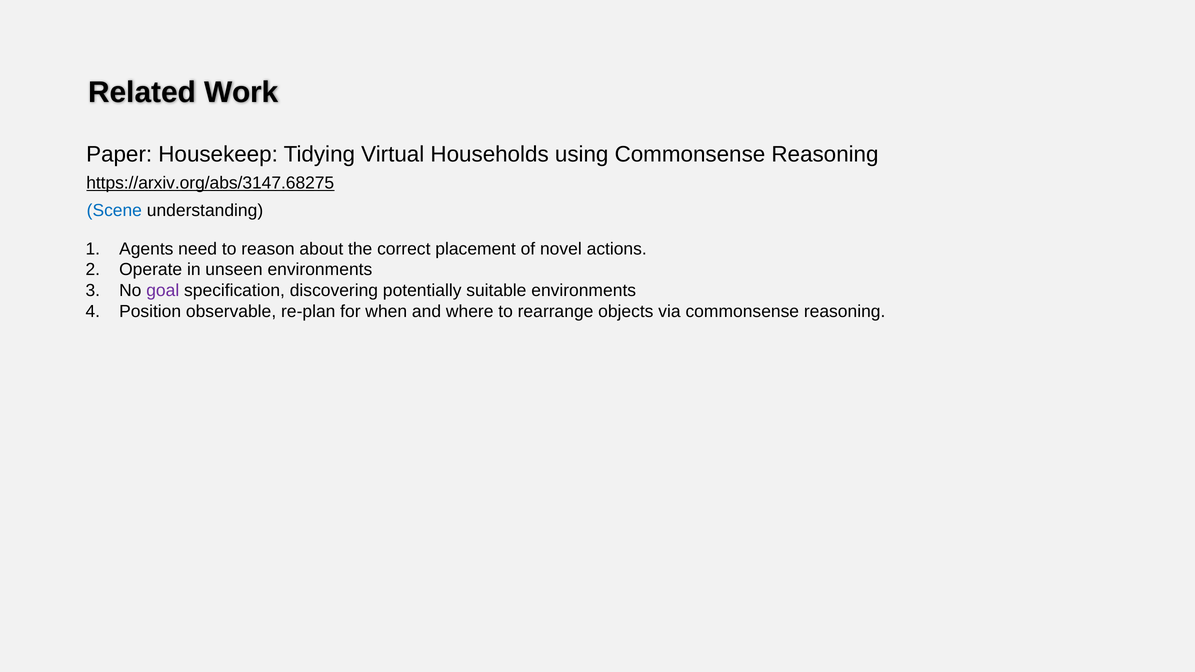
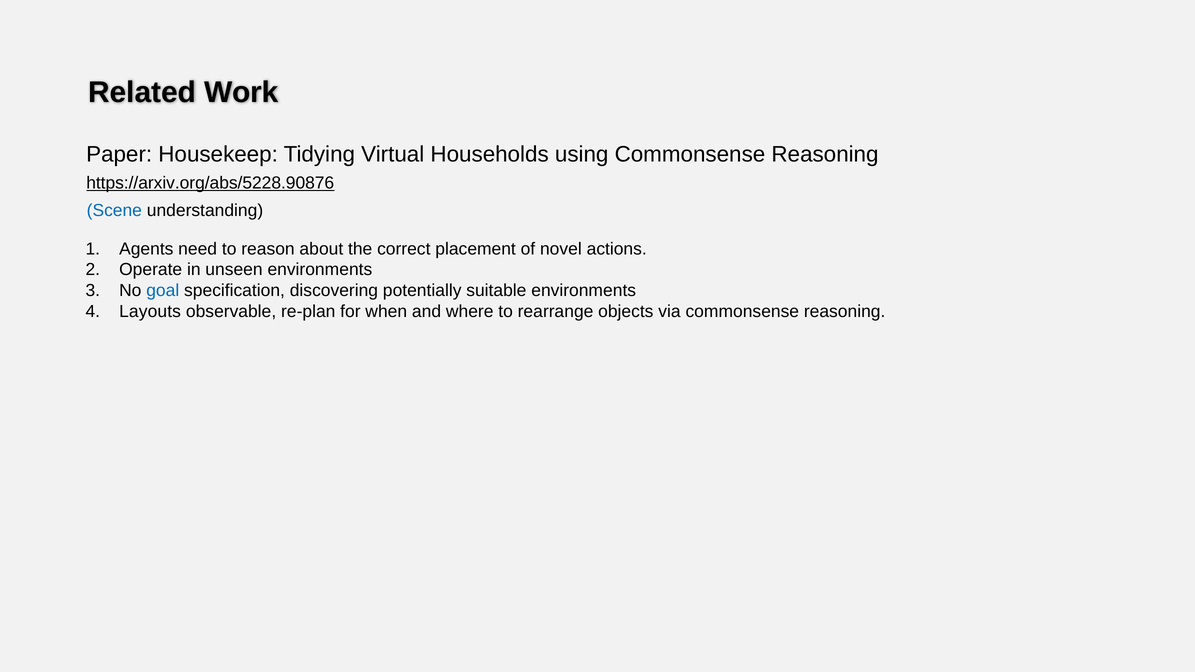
https://arxiv.org/abs/3147.68275: https://arxiv.org/abs/3147.68275 -> https://arxiv.org/abs/5228.90876 (210, 183)
goal colour: purple -> blue (163, 291)
Position: Position -> Layouts (150, 312)
